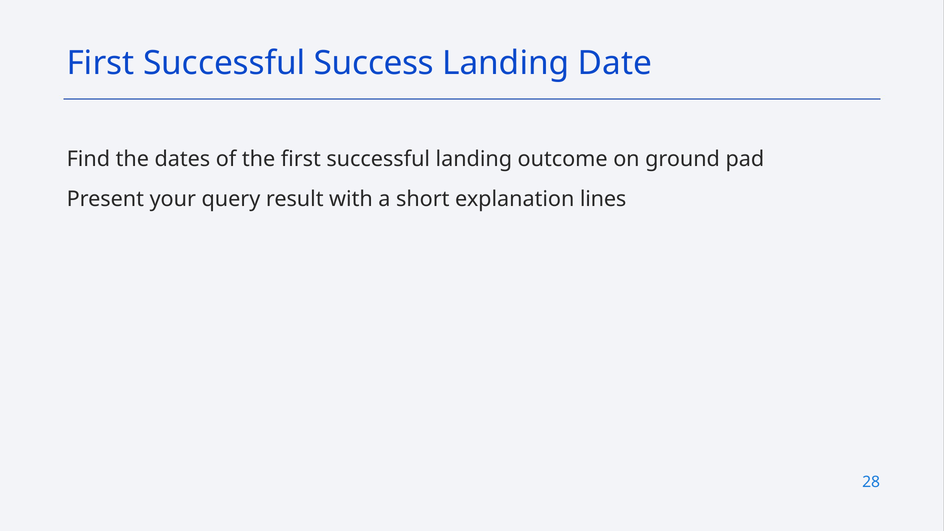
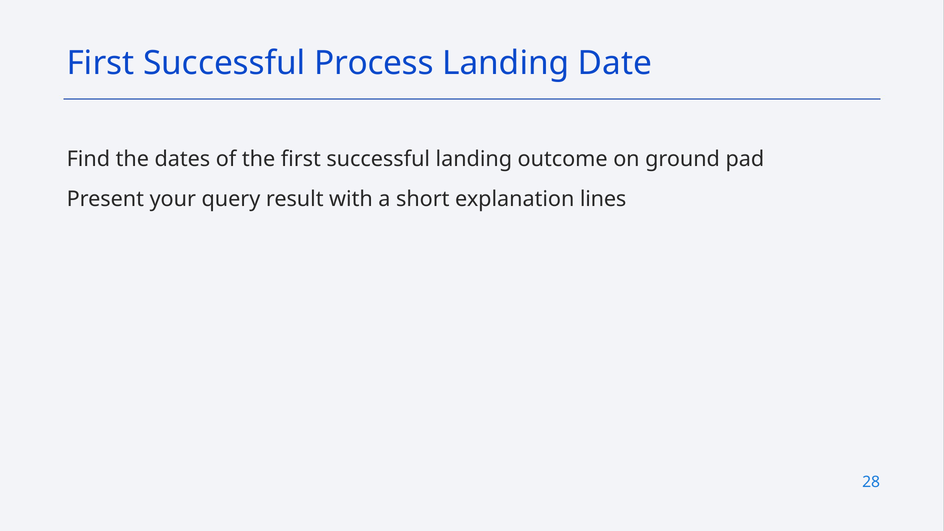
Success: Success -> Process (374, 63)
